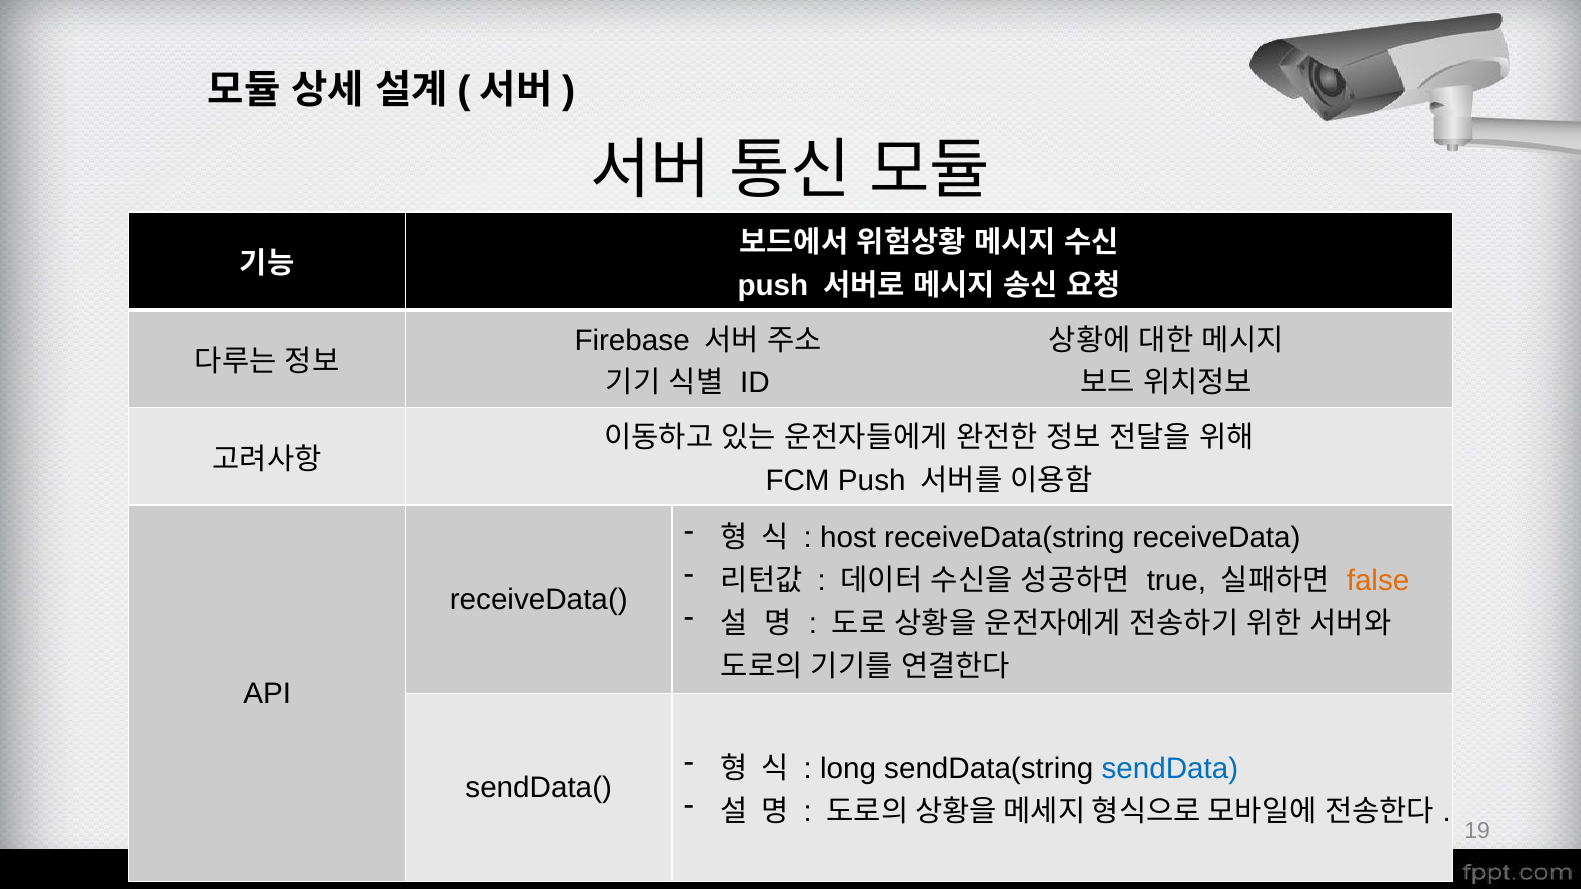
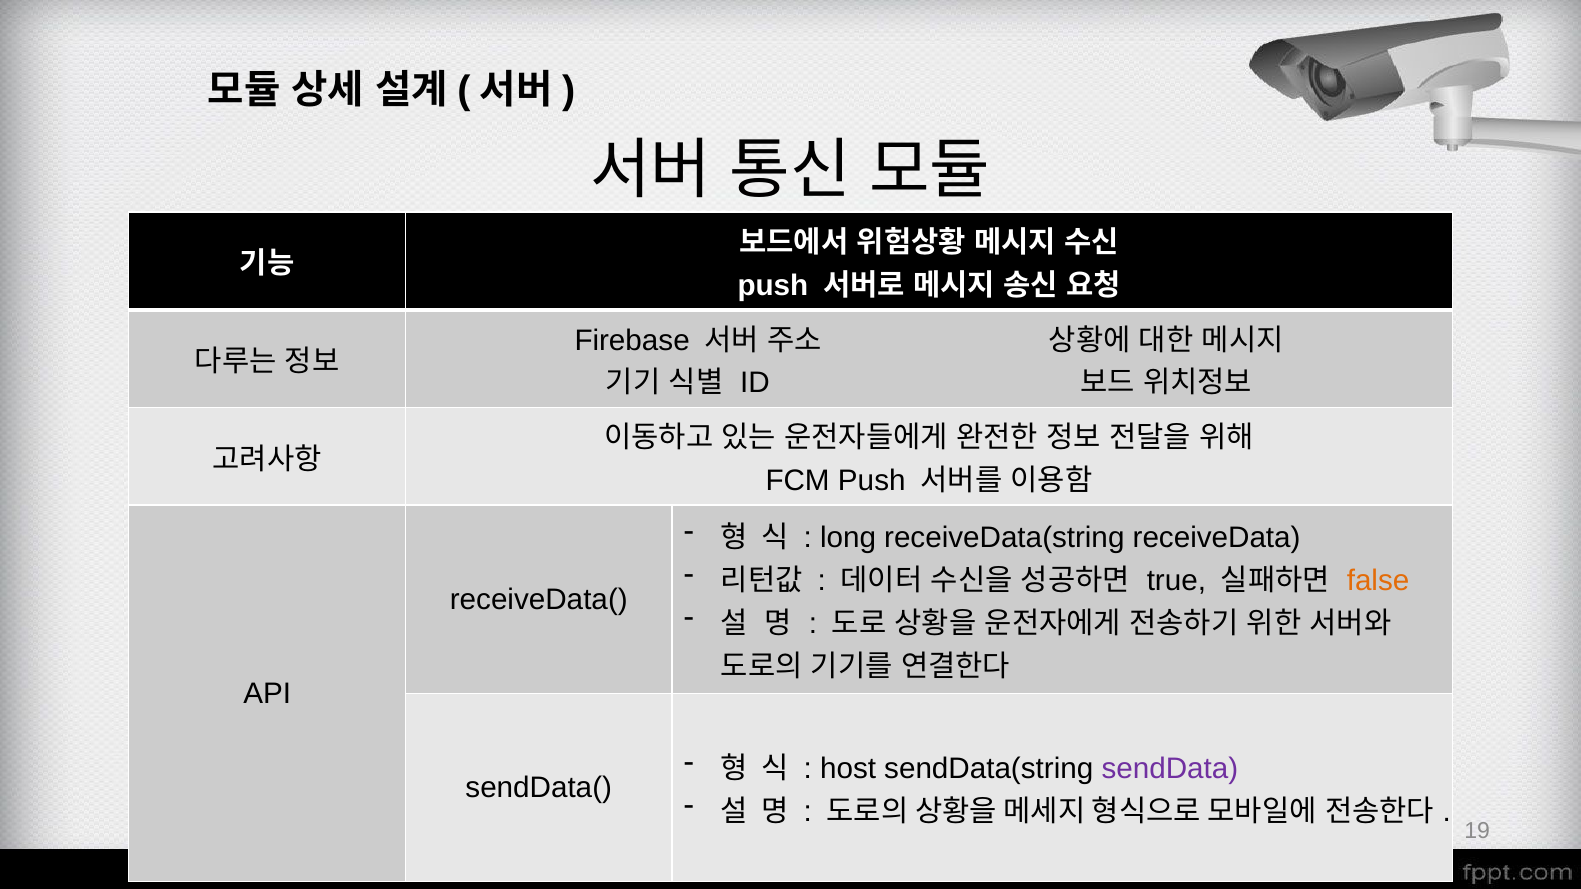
host: host -> long (848, 538)
long: long -> host (848, 769)
sendData colour: blue -> purple (1170, 769)
